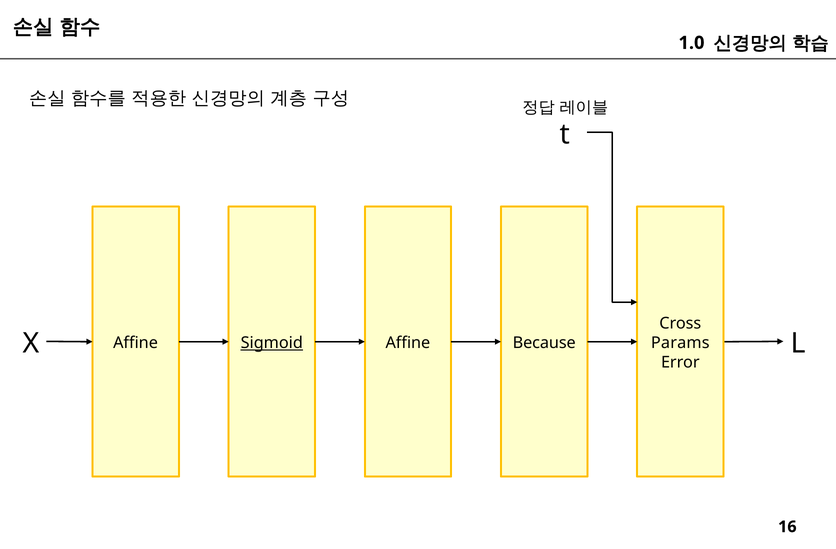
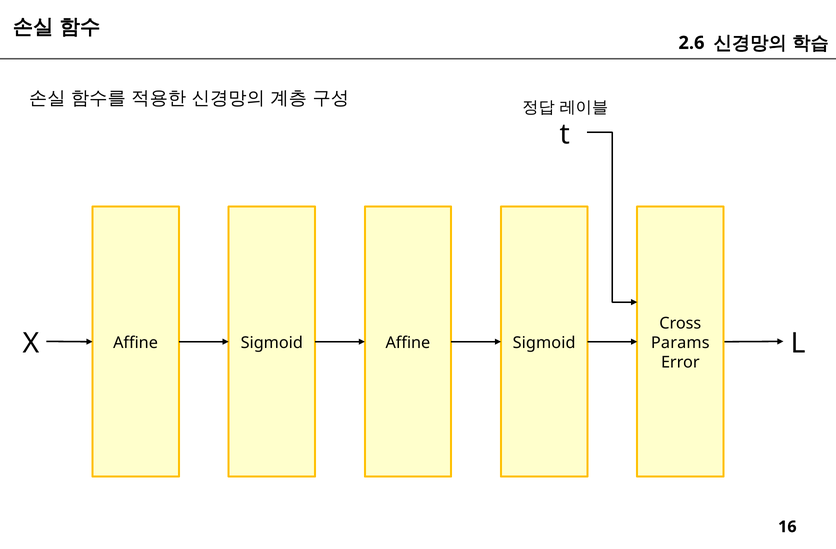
1.0: 1.0 -> 2.6 (691, 43)
Sigmoid underline: present -> none (272, 343)
Because: Because -> Sigmoid (544, 343)
